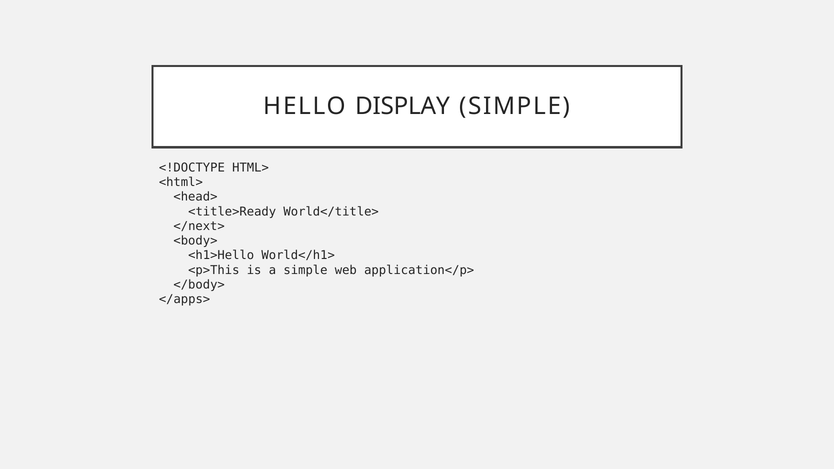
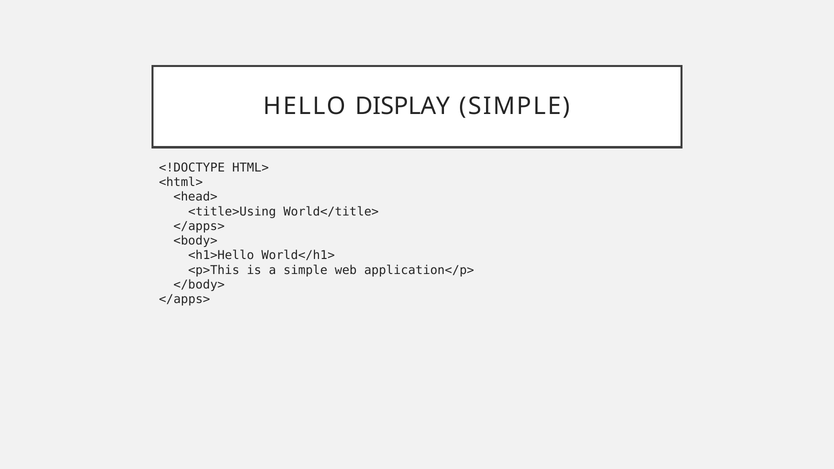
<title>Ready: <title>Ready -> <title>Using (232, 212)
</next>: </next> -> </apps> (199, 226)
